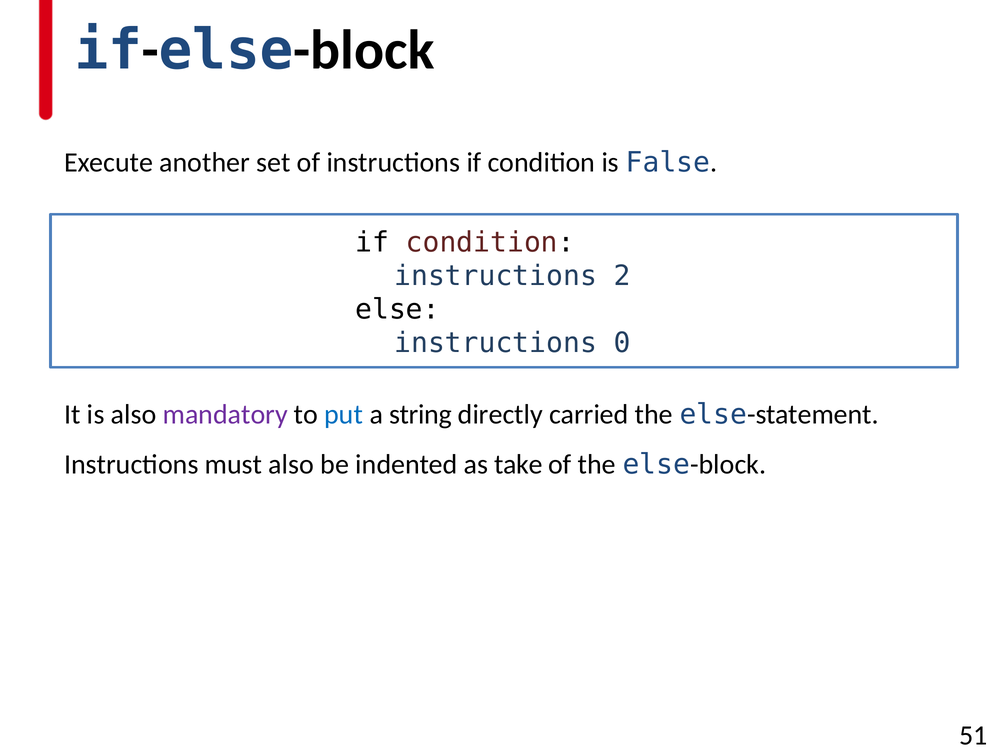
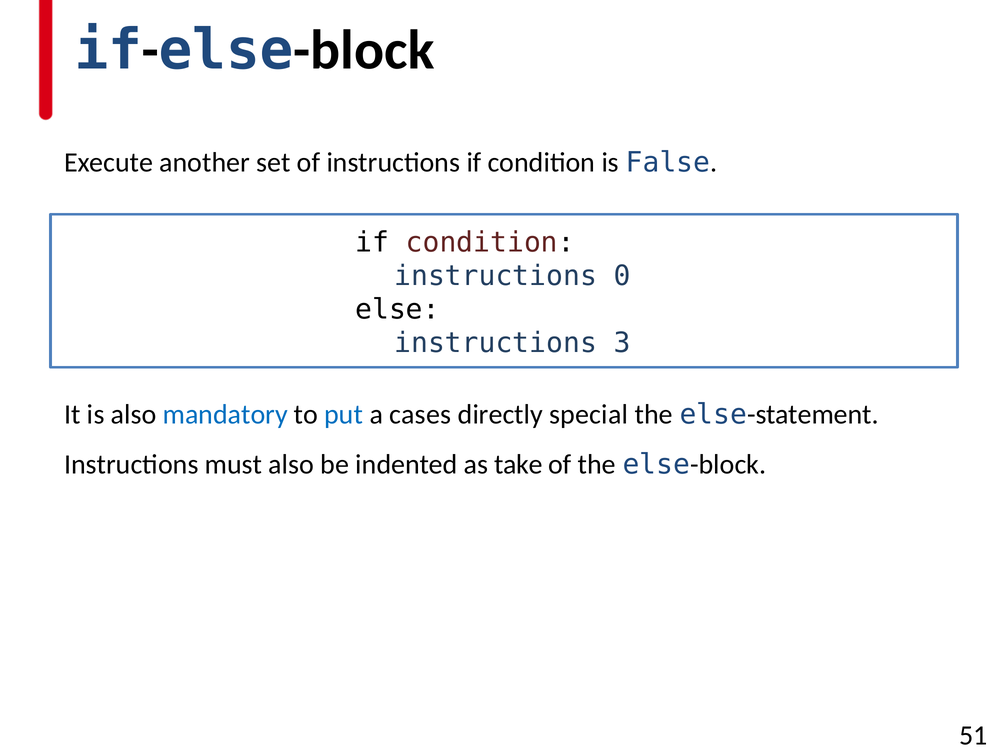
2: 2 -> 0 (622, 276)
0: 0 -> 3 (622, 343)
mandatory colour: purple -> blue (225, 414)
string: string -> cases (420, 414)
carried: carried -> special (589, 414)
